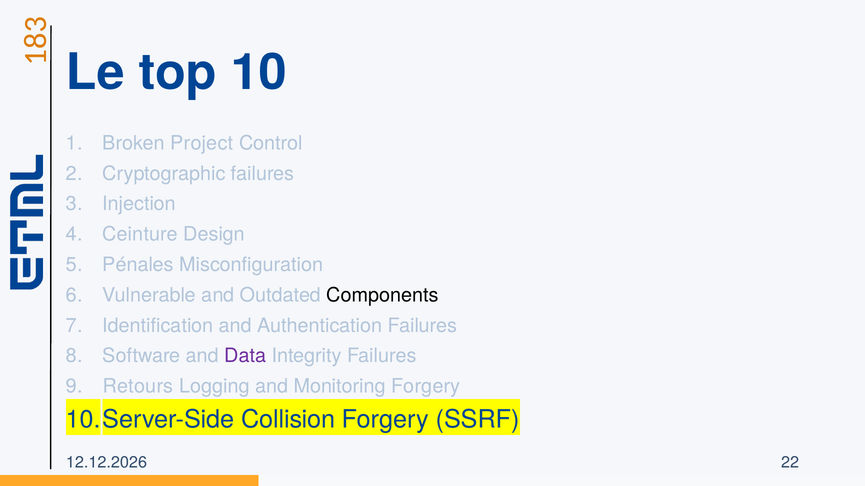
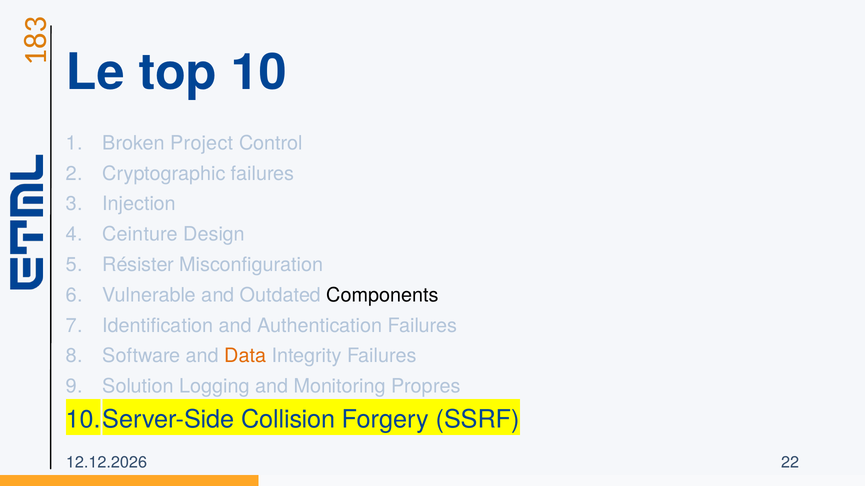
Pénales: Pénales -> Résister (138, 265)
Data colour: purple -> orange (245, 356)
Retours: Retours -> Solution (138, 387)
Monitoring Forgery: Forgery -> Propres (426, 387)
